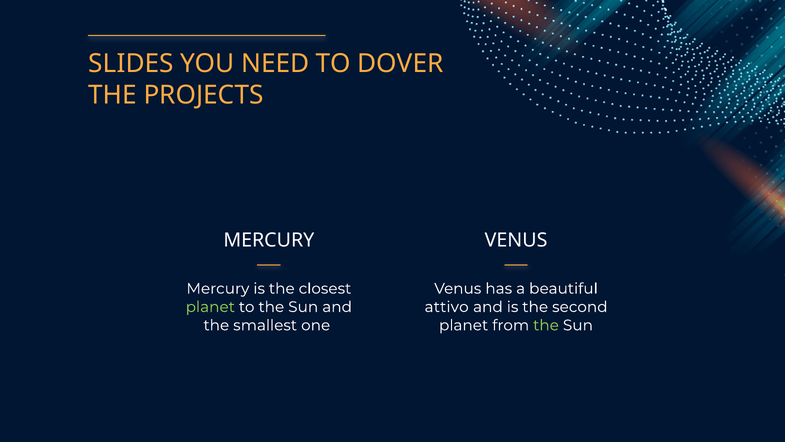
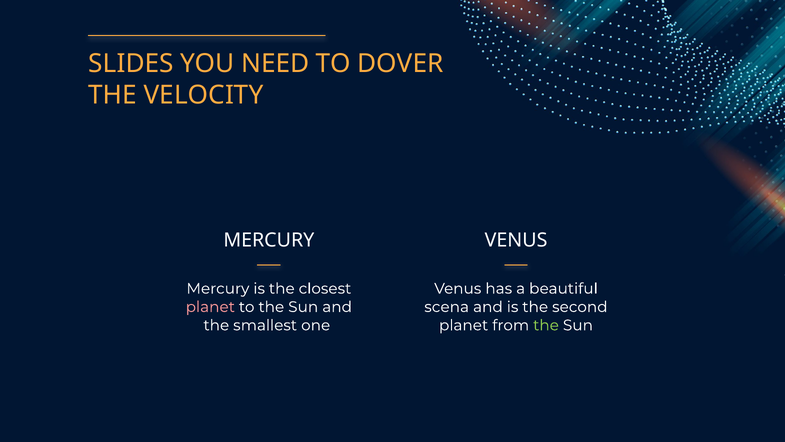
PROJECTS: PROJECTS -> VELOCITY (204, 95)
planet colour: light green -> pink (210, 307)
attivo: attivo -> scena (447, 307)
